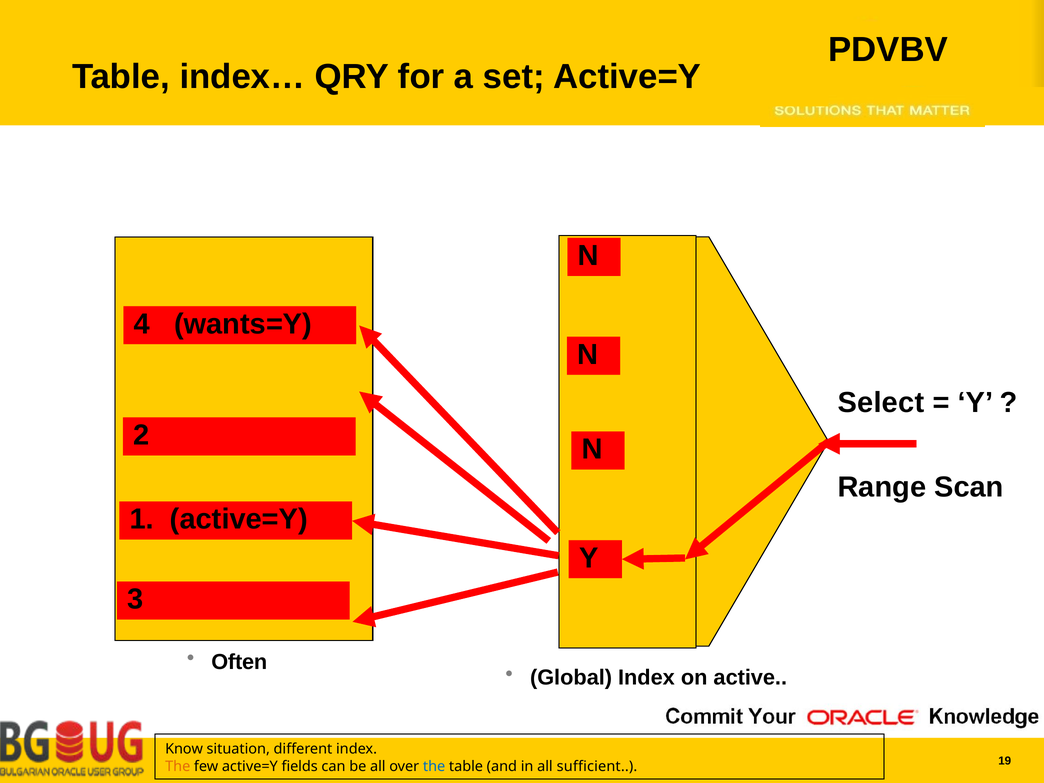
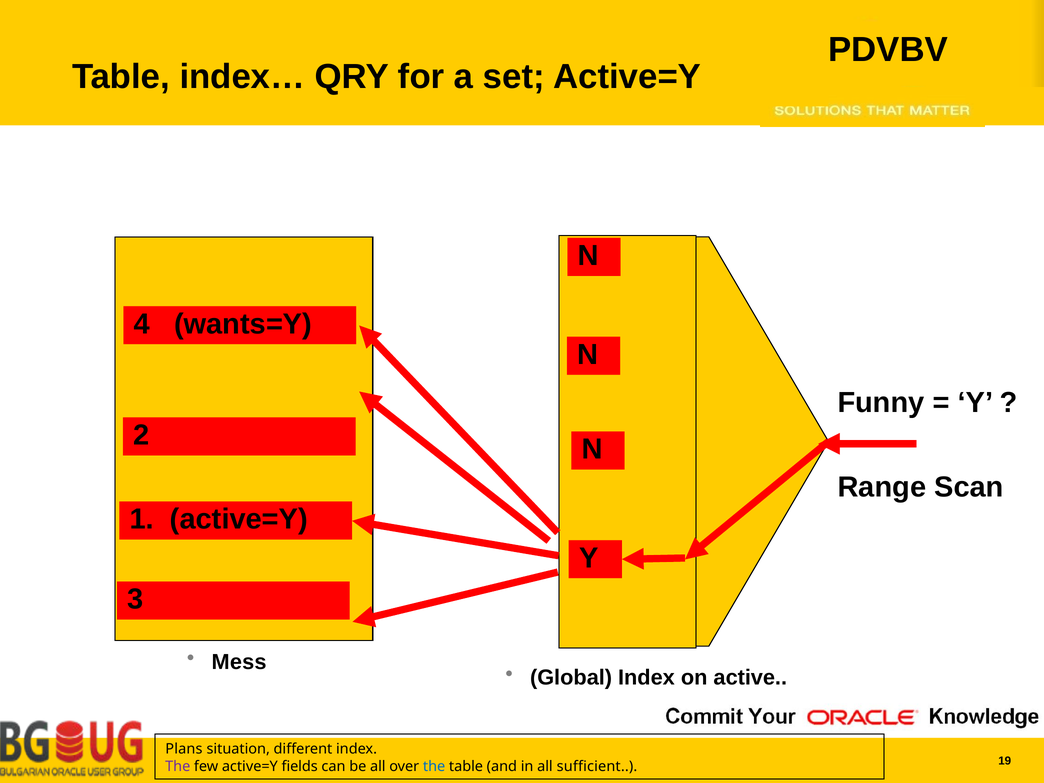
Select: Select -> Funny (881, 402)
Often: Often -> Mess (239, 662)
Know: Know -> Plans (184, 749)
The colour: orange -> purple (178, 766)
